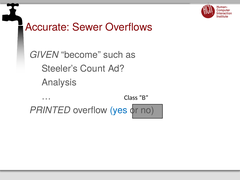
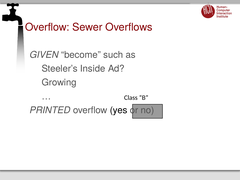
Accurate: Accurate -> Overflow (47, 27)
Count: Count -> Inside (93, 69)
Analysis: Analysis -> Growing (59, 82)
yes colour: blue -> black (119, 110)
